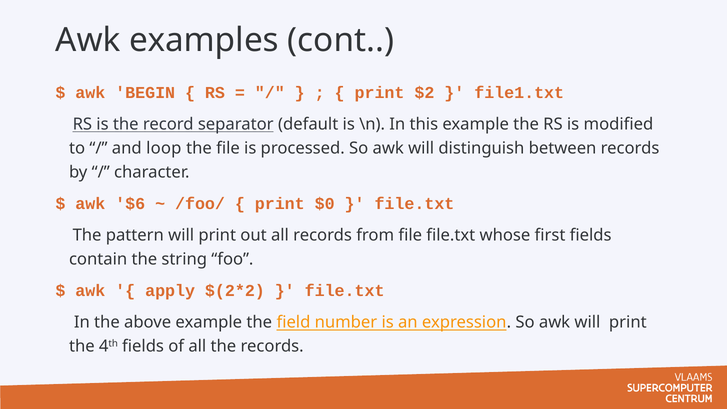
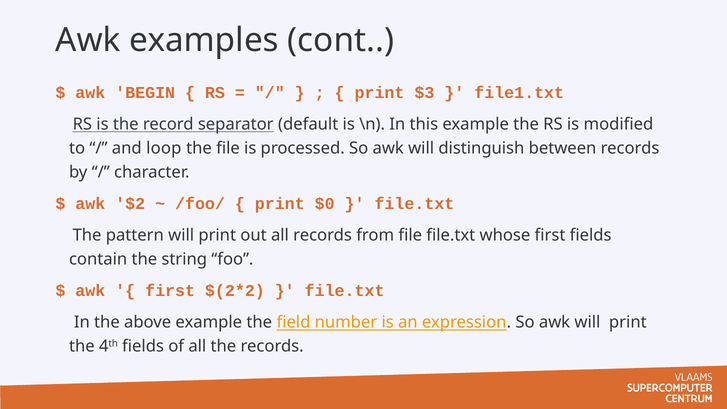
$2: $2 -> $3 (424, 93)
$6: $6 -> $2 (130, 204)
apply: apply -> first (170, 291)
